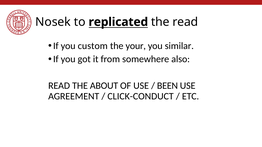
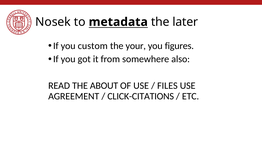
replicated: replicated -> metadata (118, 22)
the read: read -> later (185, 22)
similar: similar -> figures (179, 46)
BEEN: BEEN -> FILES (167, 86)
CLICK-CONDUCT: CLICK-CONDUCT -> CLICK-CITATIONS (141, 97)
